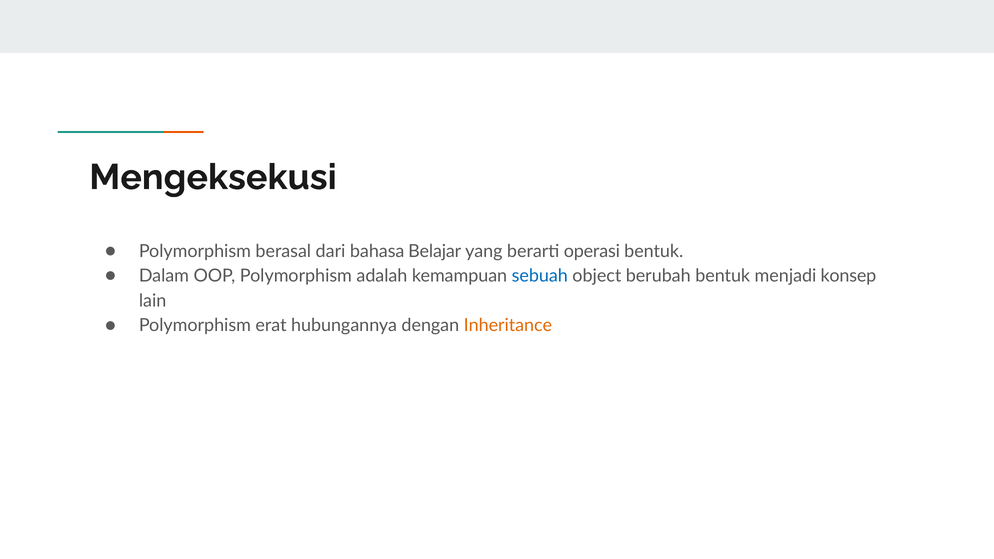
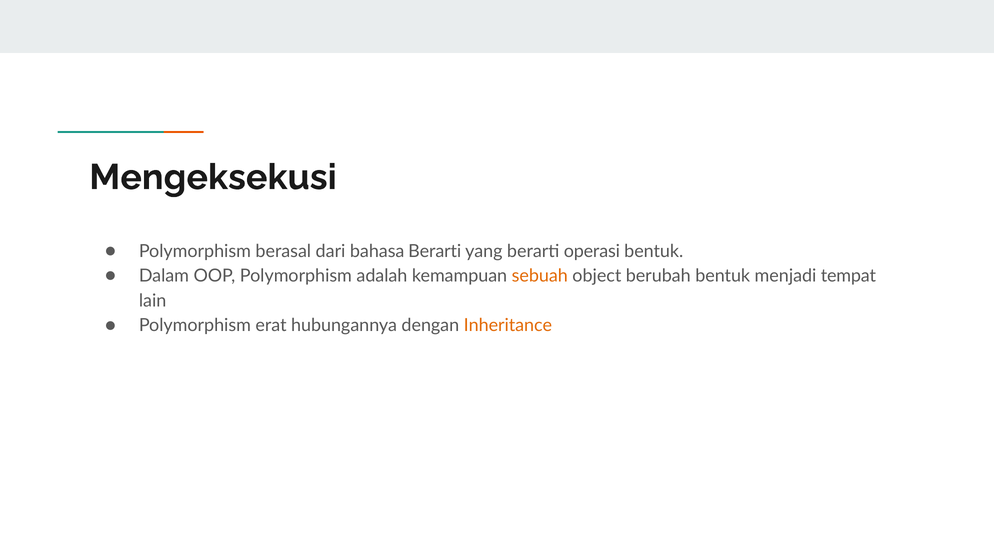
bahasa Belajar: Belajar -> Berarti (435, 251)
sebuah colour: blue -> orange (540, 276)
konsep: konsep -> tempat (848, 276)
